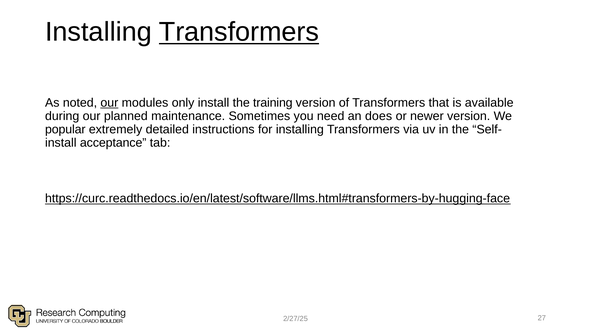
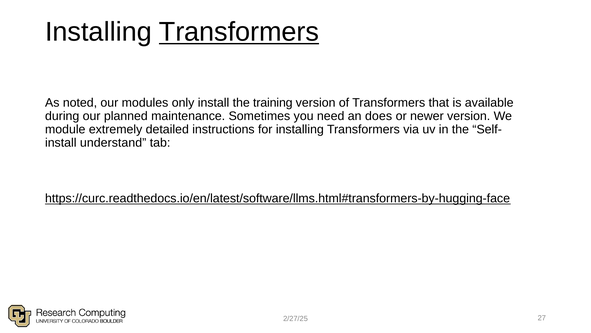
our underline: present -> none (109, 103)
popular: popular -> module (65, 129)
acceptance: acceptance -> understand (113, 142)
